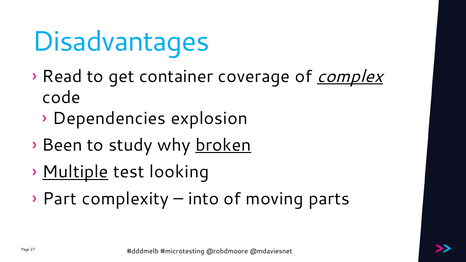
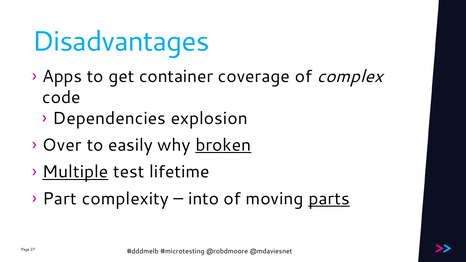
Read: Read -> Apps (62, 76)
complex underline: present -> none (350, 76)
Been: Been -> Over (62, 145)
study: study -> easily (130, 145)
looking: looking -> lifetime (179, 172)
parts underline: none -> present (329, 199)
